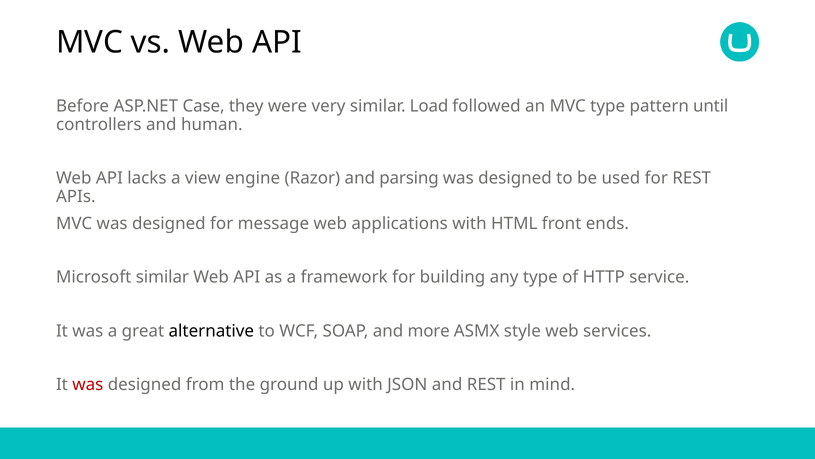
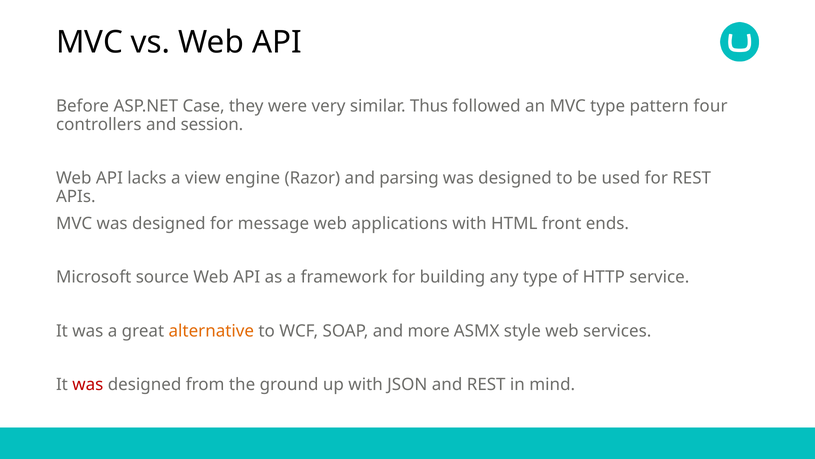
Load: Load -> Thus (429, 106)
until: until -> four (711, 106)
human: human -> session (212, 124)
Microsoft similar: similar -> source (162, 277)
alternative colour: black -> orange (211, 331)
